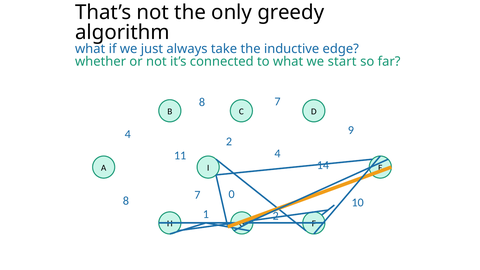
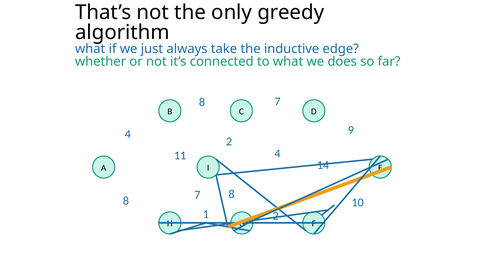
start: start -> does (342, 62)
7 0: 0 -> 8 (232, 194)
